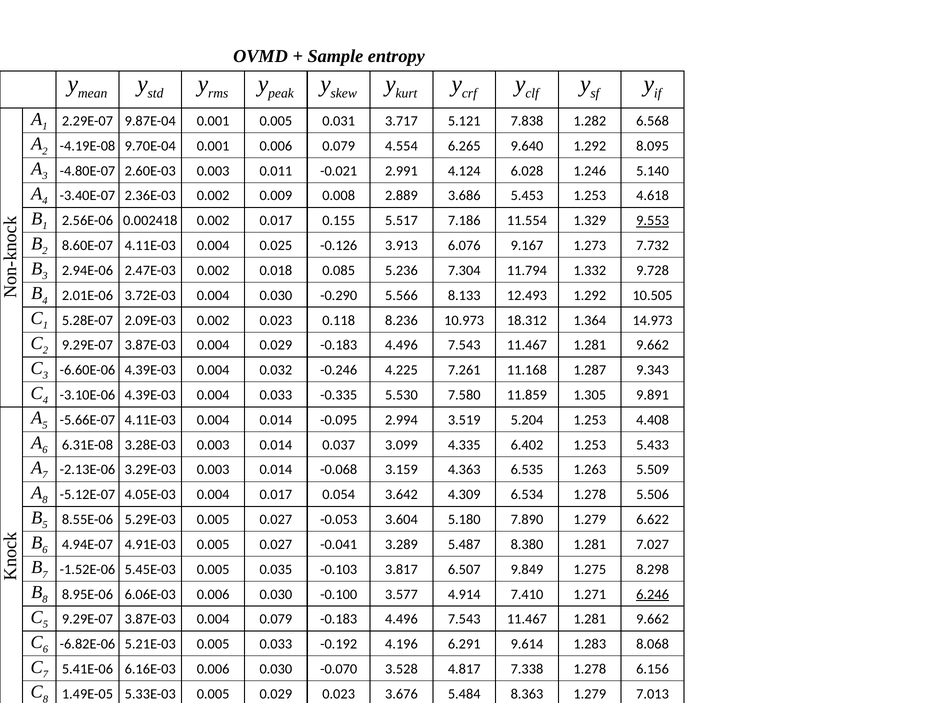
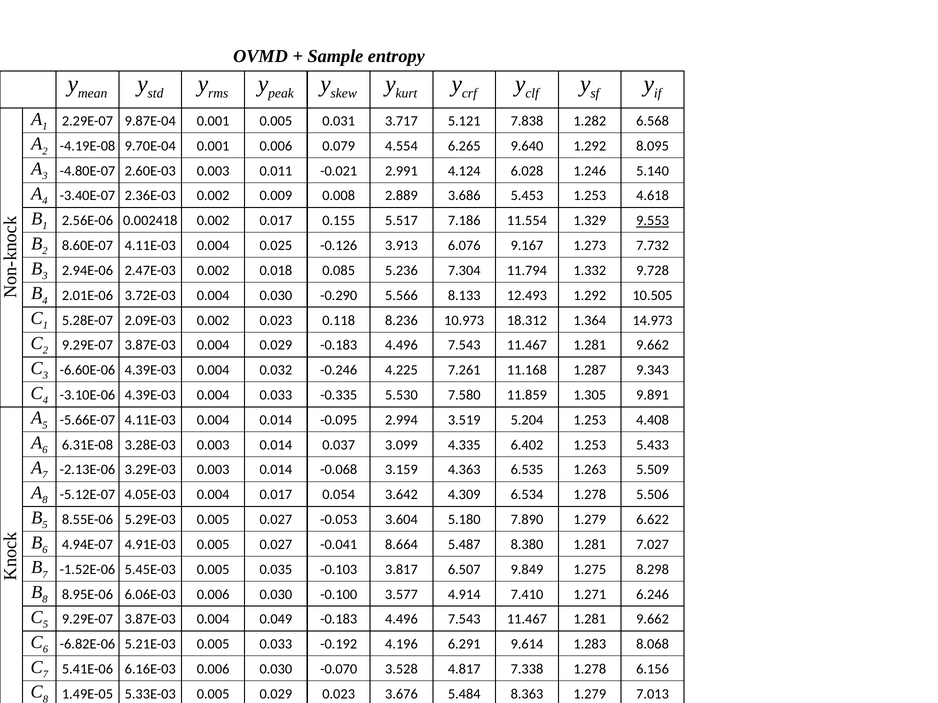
3.289: 3.289 -> 8.664 (401, 545)
6.246 underline: present -> none (653, 595)
0.004 0.079: 0.079 -> 0.049 (276, 620)
